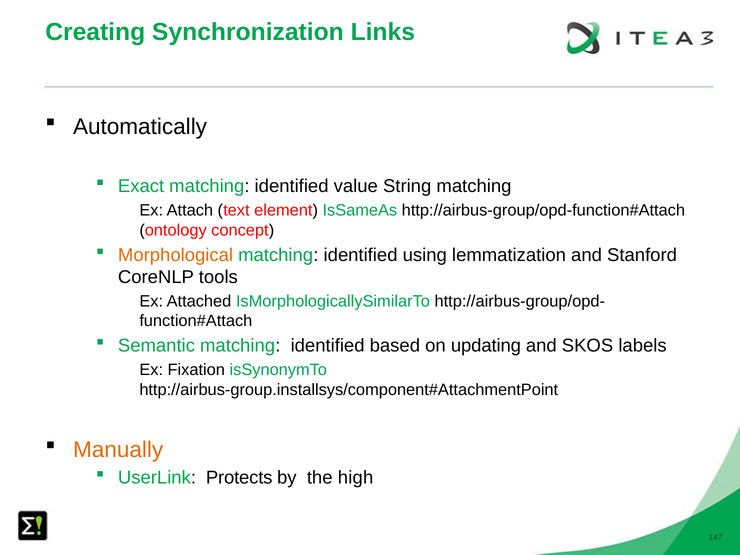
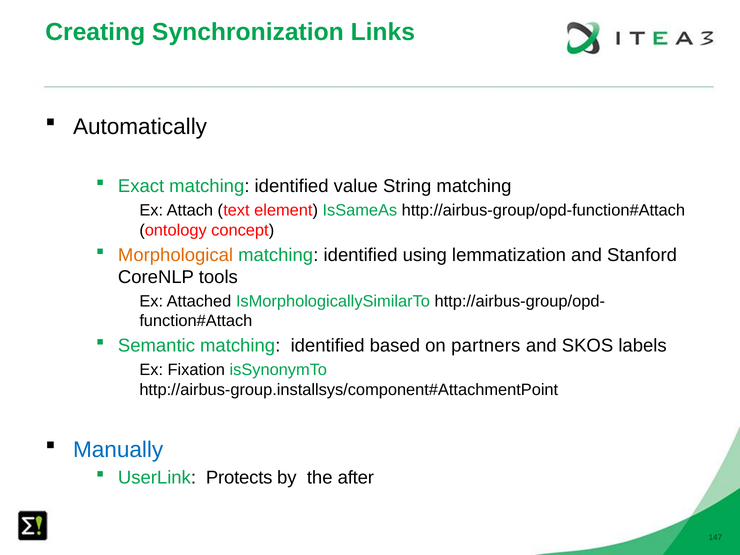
updating: updating -> partners (486, 346)
Manually colour: orange -> blue (118, 450)
high: high -> after (356, 478)
